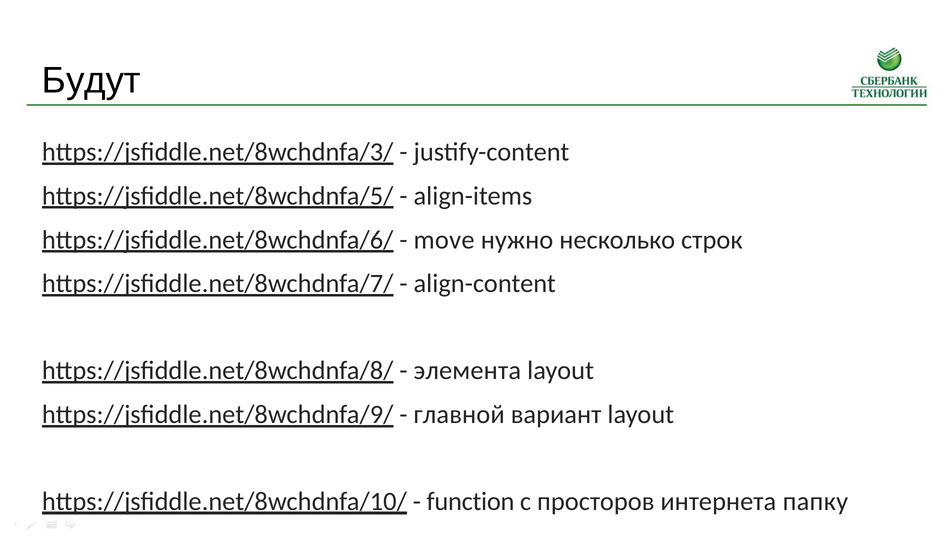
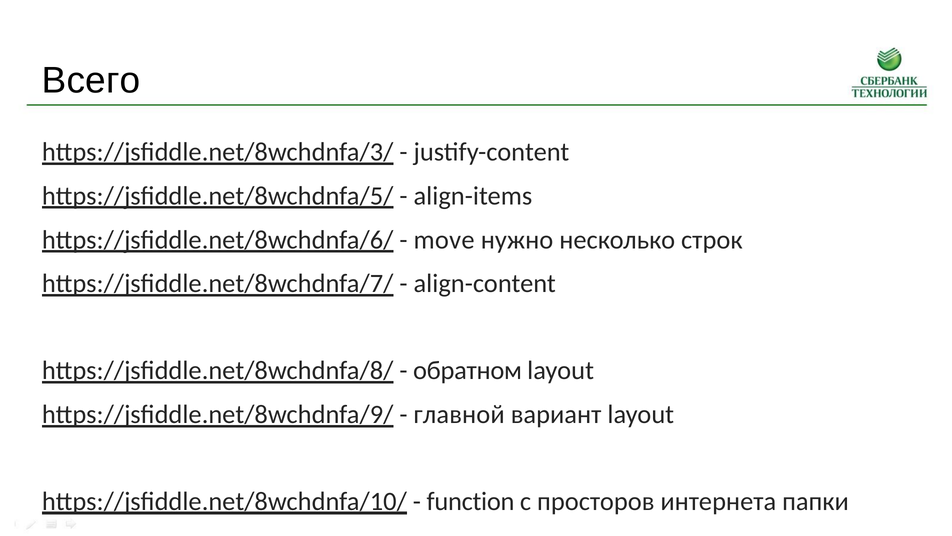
Будут: Будут -> Всего (91, 81)
элемента: элемента -> обратном (468, 370)
папку: папку -> папки (816, 501)
